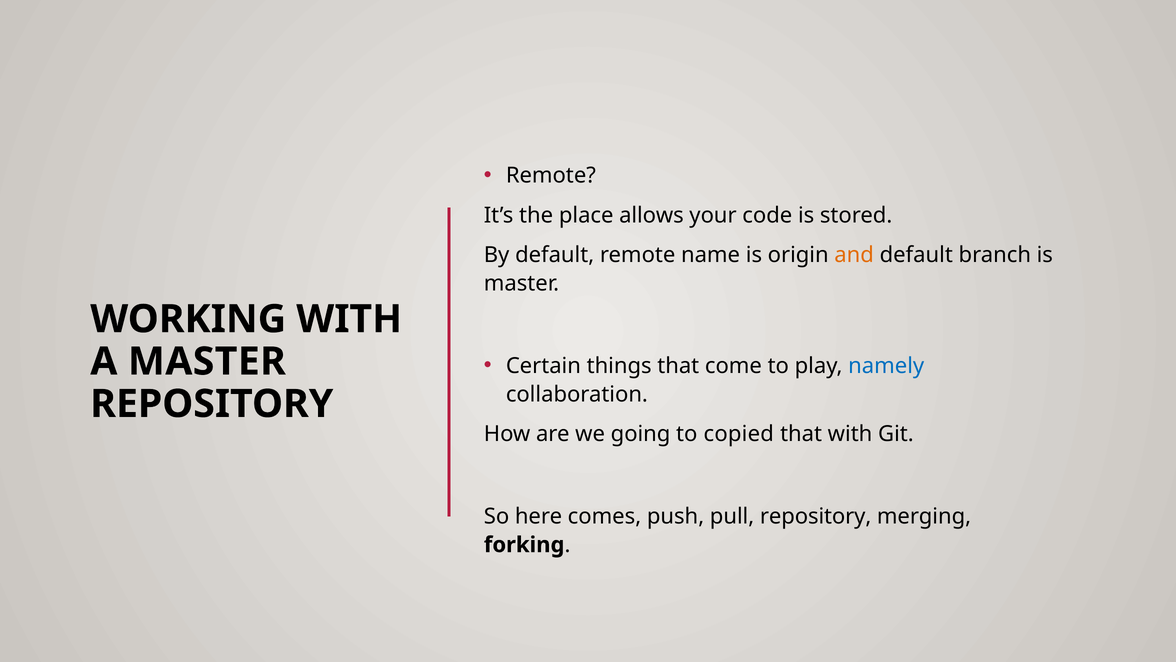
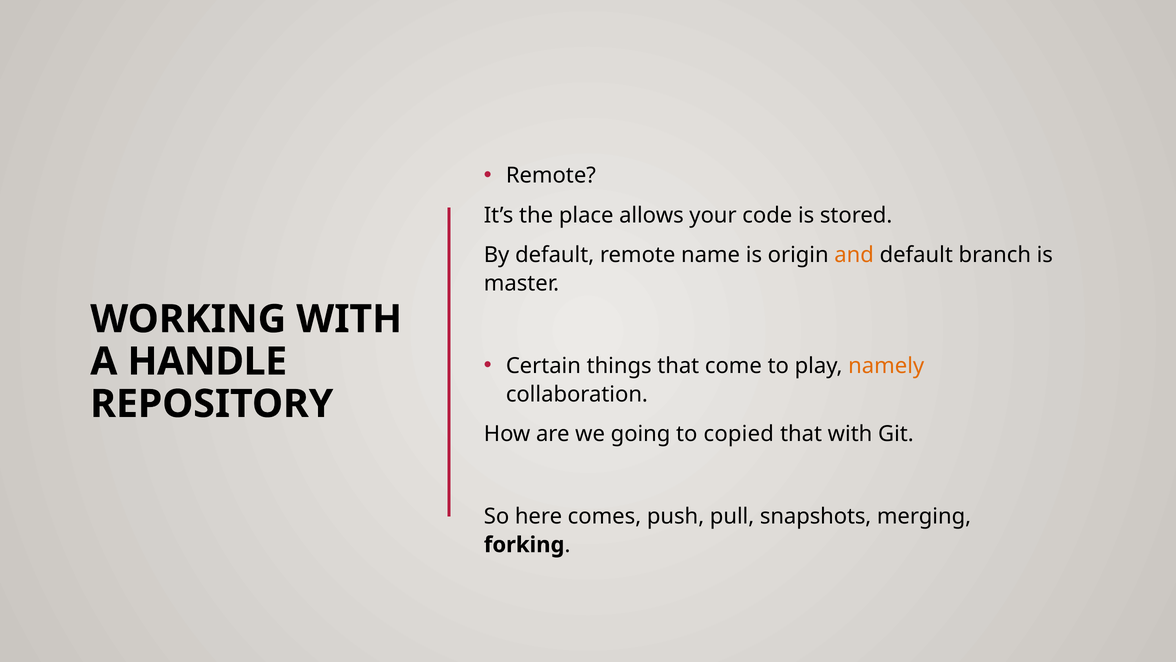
namely colour: blue -> orange (886, 366)
A MASTER: MASTER -> HANDLE (207, 361)
pull repository: repository -> snapshots (816, 516)
